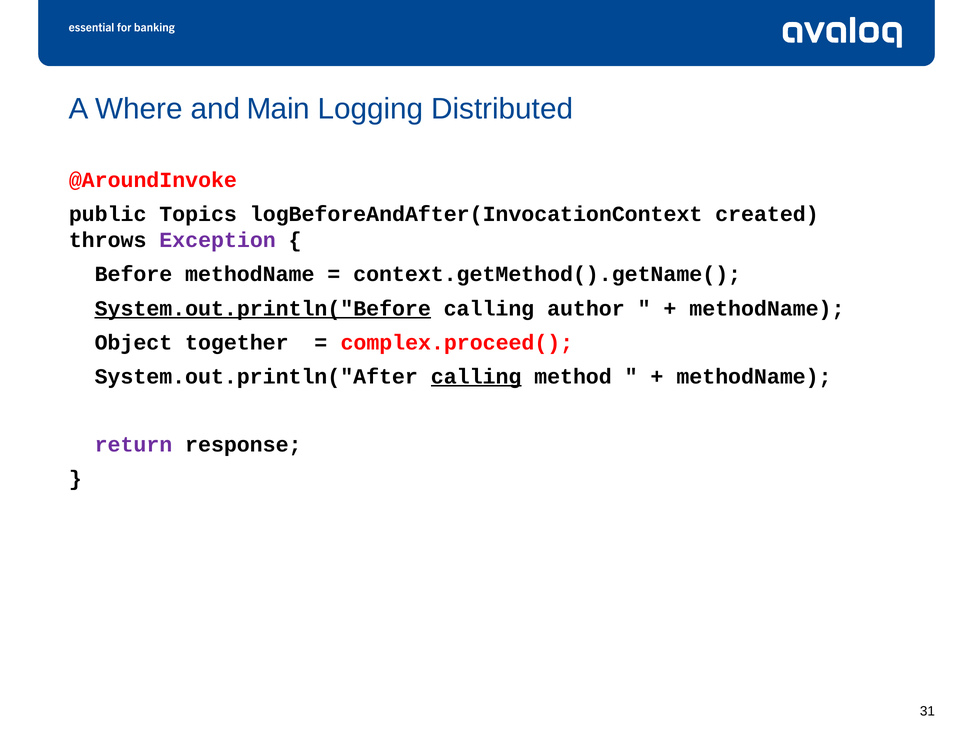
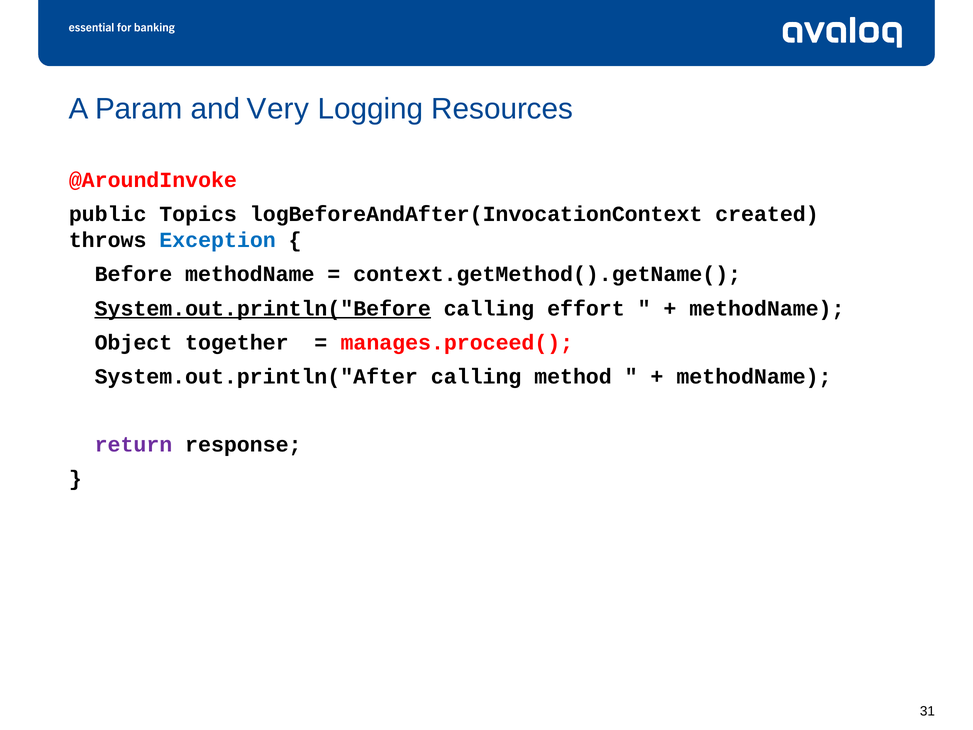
Where: Where -> Param (139, 109)
Main: Main -> Very (278, 109)
Distributed: Distributed -> Resources (502, 109)
Exception colour: purple -> blue (218, 240)
author: author -> effort (586, 308)
complex.proceed(: complex.proceed( -> manages.proceed( (457, 342)
calling underline: present -> none (476, 376)
